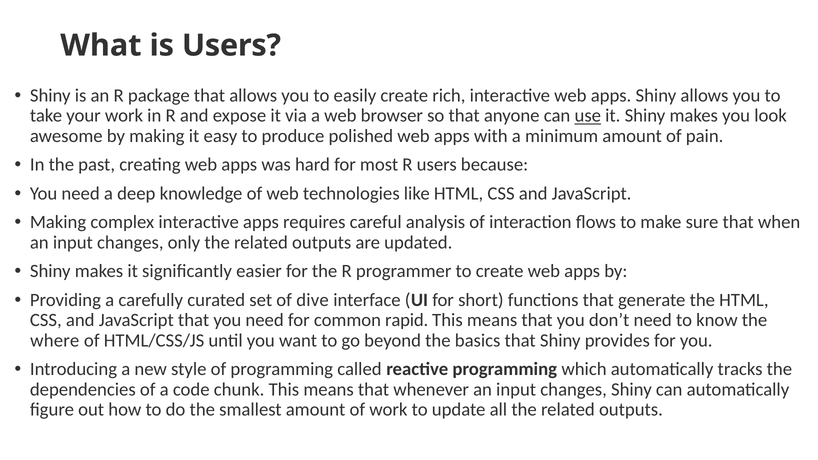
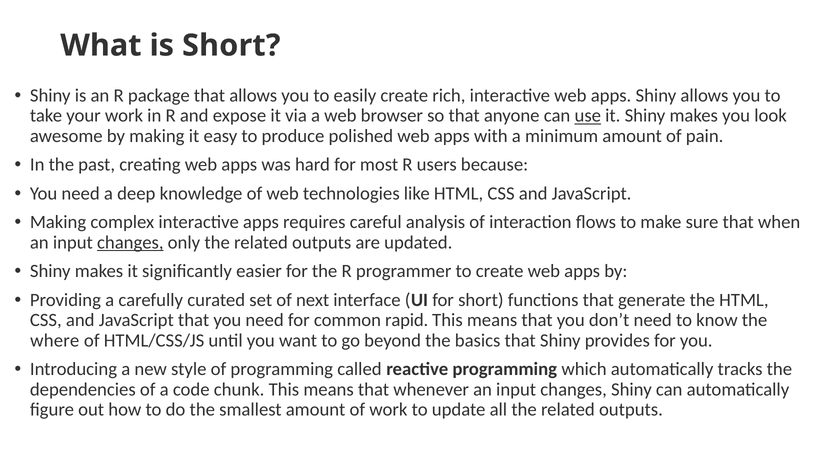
is Users: Users -> Short (231, 45)
changes underline: none -> present (130, 243)
dive: dive -> next (313, 300)
